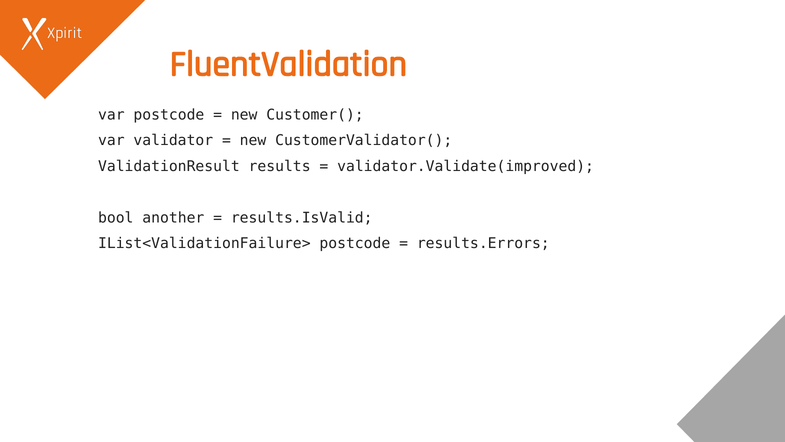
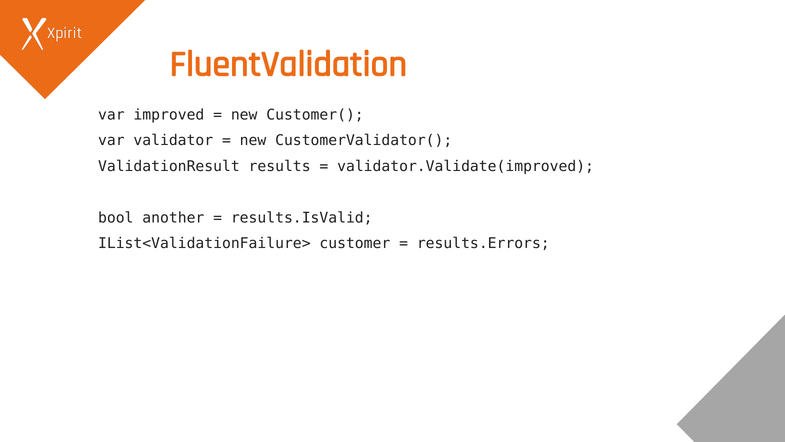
var postcode: postcode -> improved (169, 115)
IList<ValidationFailure> postcode: postcode -> customer (355, 243)
